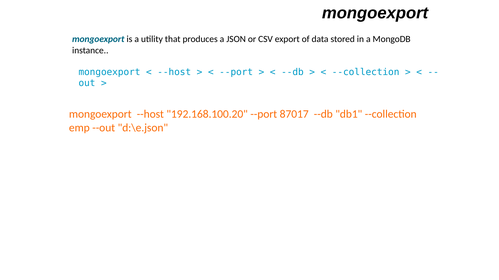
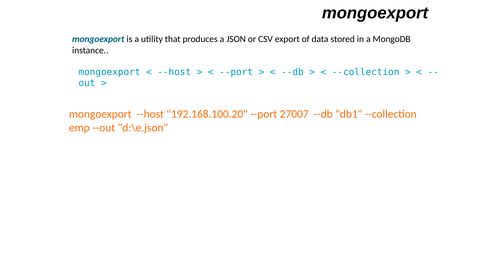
87017: 87017 -> 27007 (294, 114)
